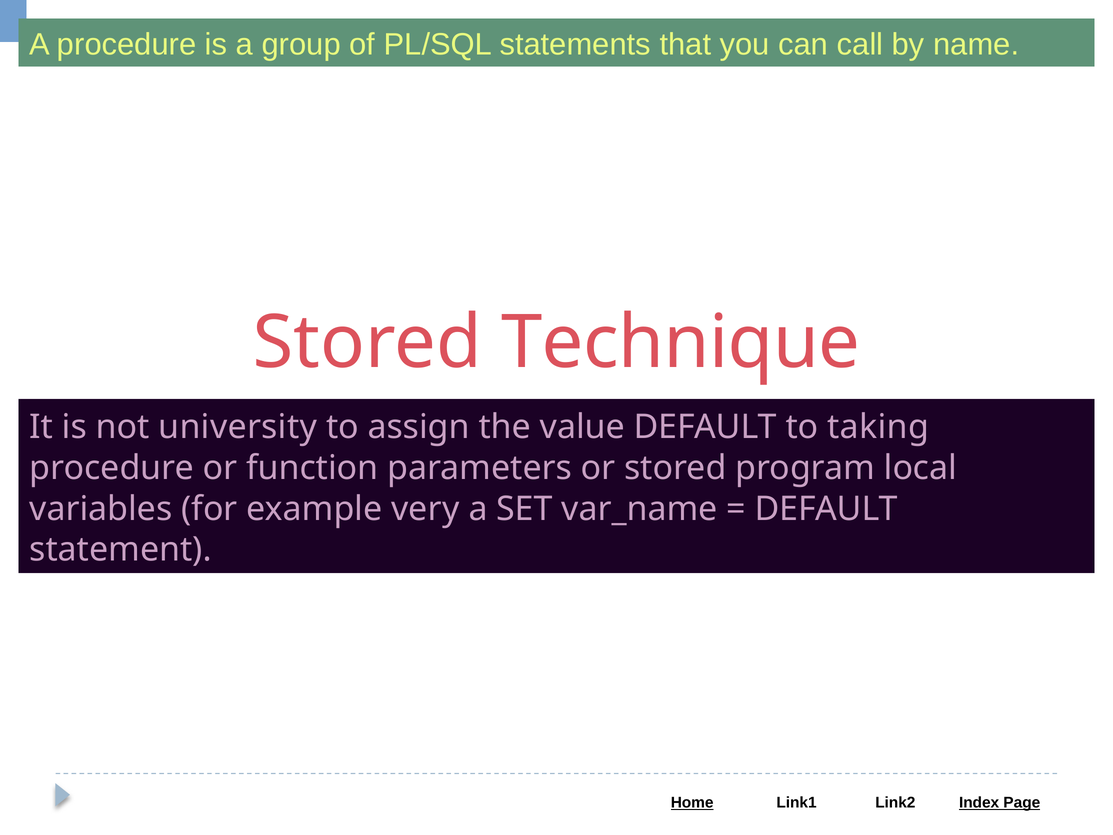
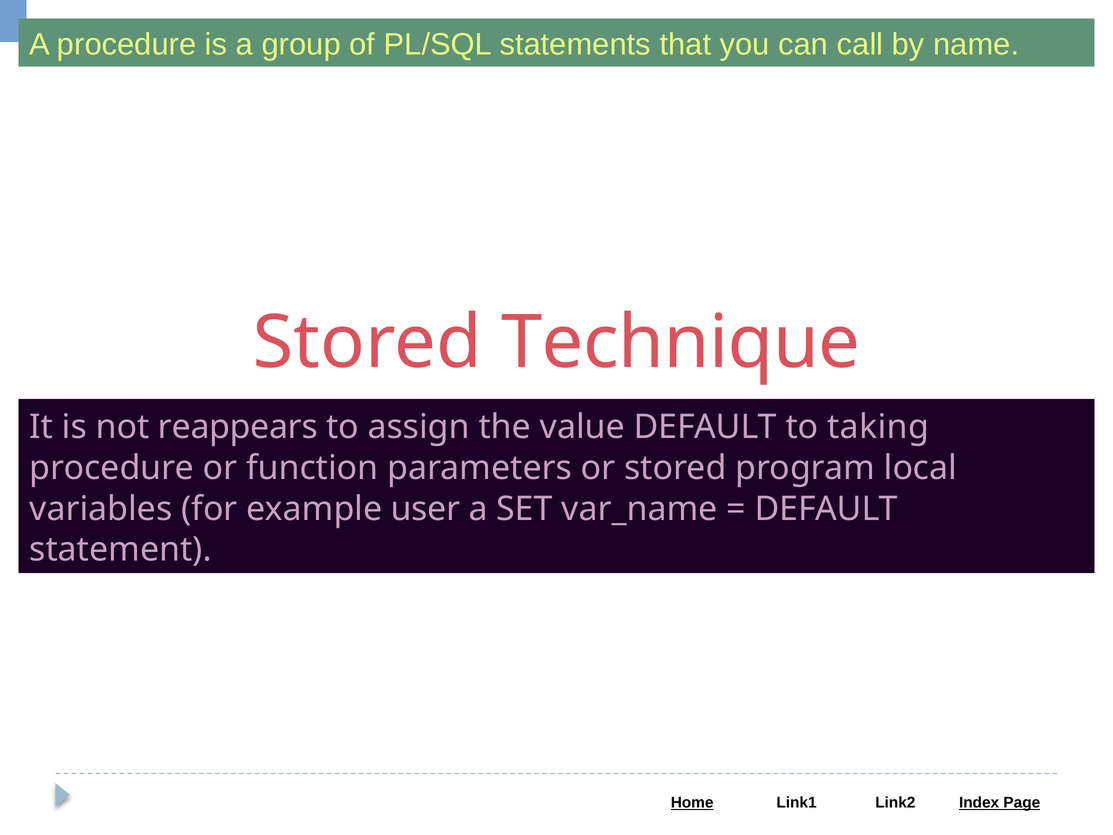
university: university -> reappears (238, 427)
very: very -> user (426, 509)
